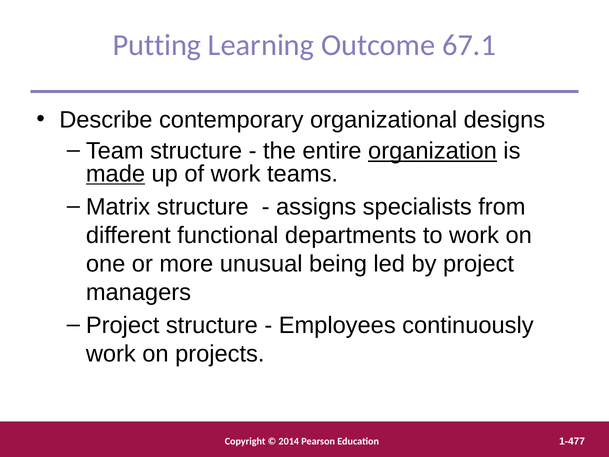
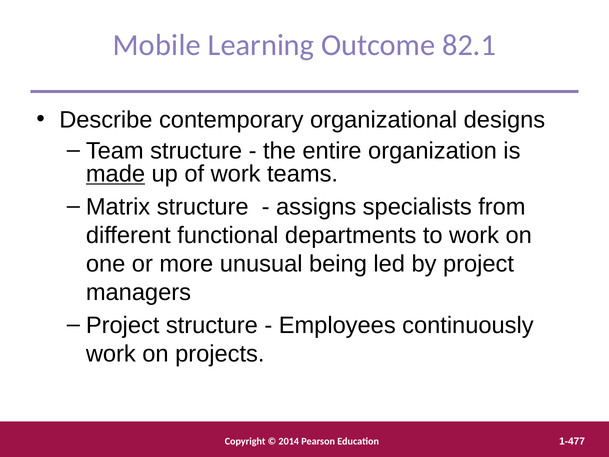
Putting: Putting -> Mobile (157, 45)
67.1: 67.1 -> 82.1 (469, 45)
organization underline: present -> none (433, 151)
